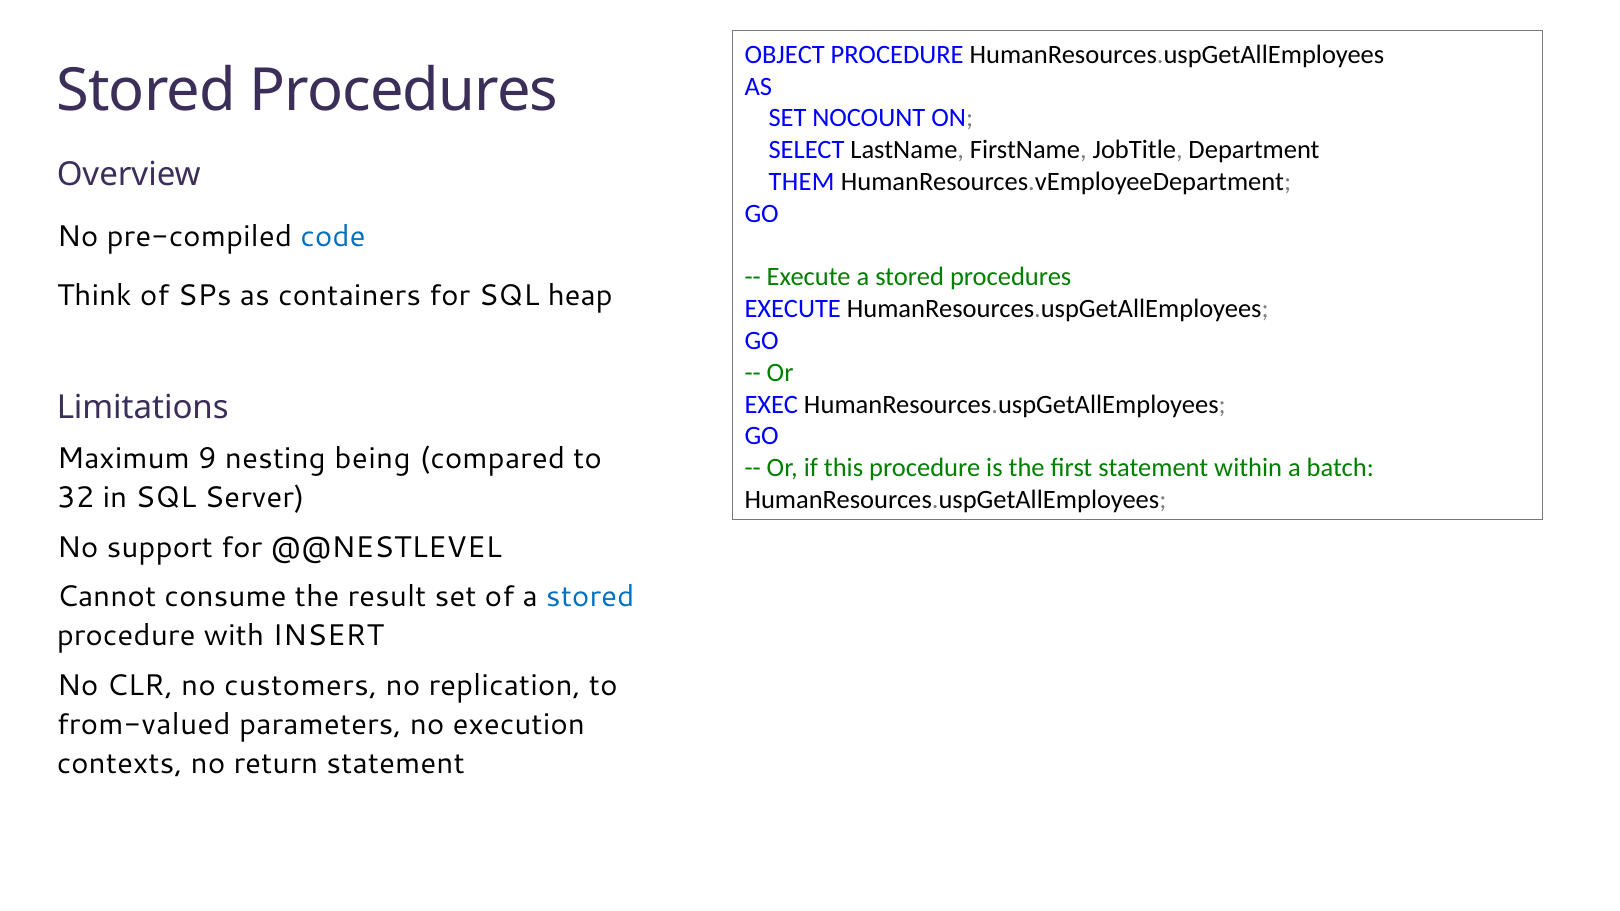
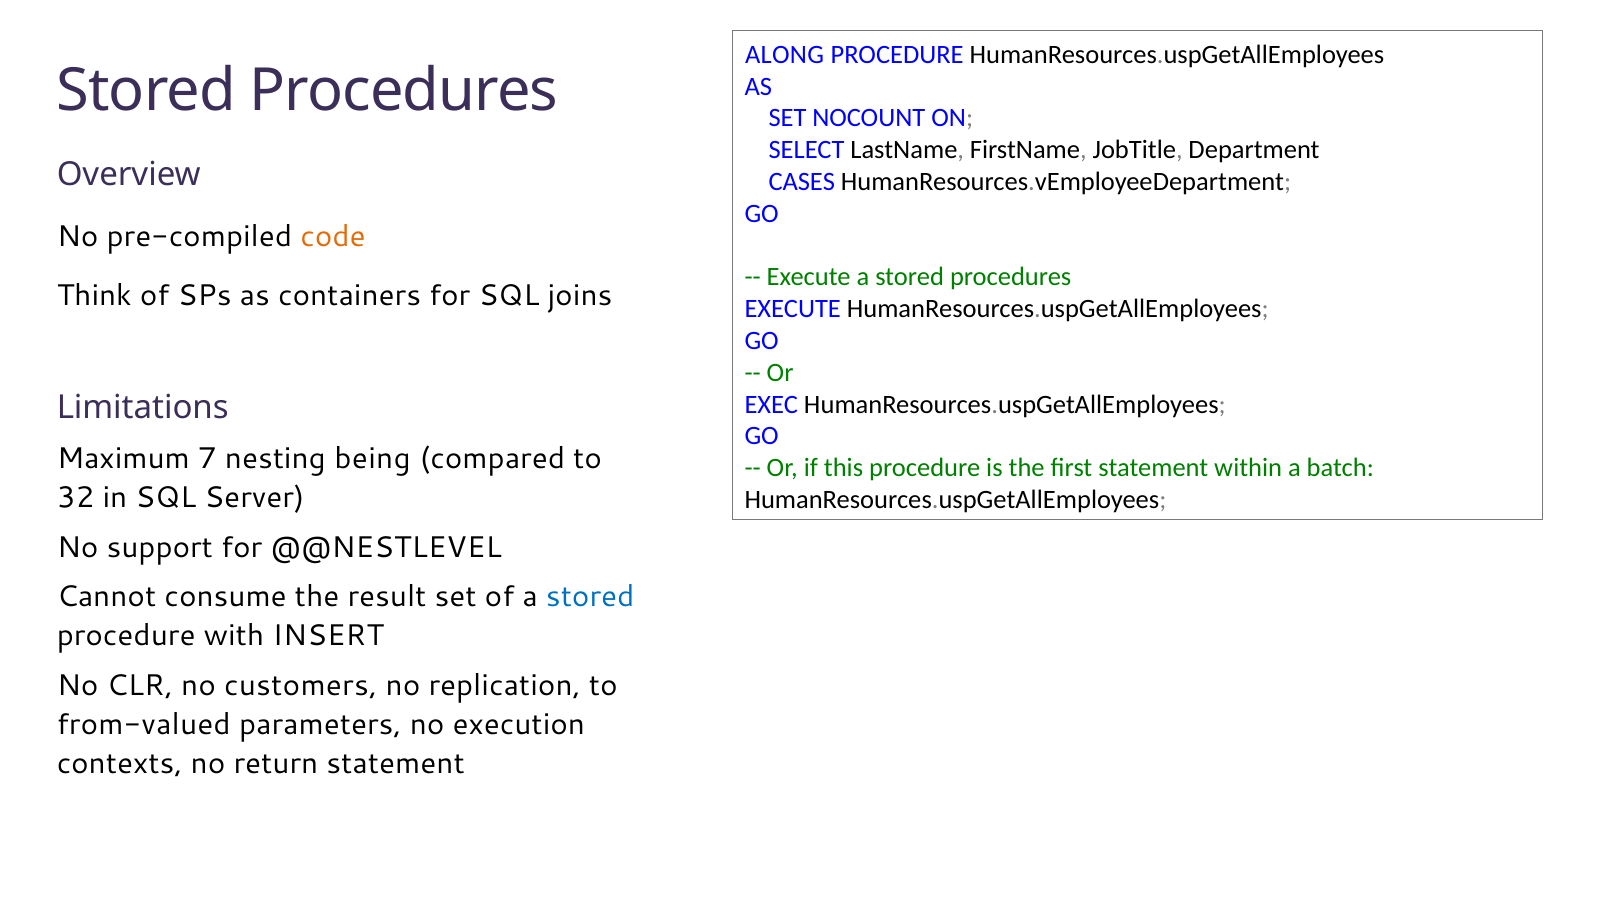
OBJECT: OBJECT -> ALONG (785, 54)
THEM: THEM -> CASES (802, 182)
code colour: blue -> orange (333, 236)
heap: heap -> joins (580, 296)
9: 9 -> 7 (207, 459)
